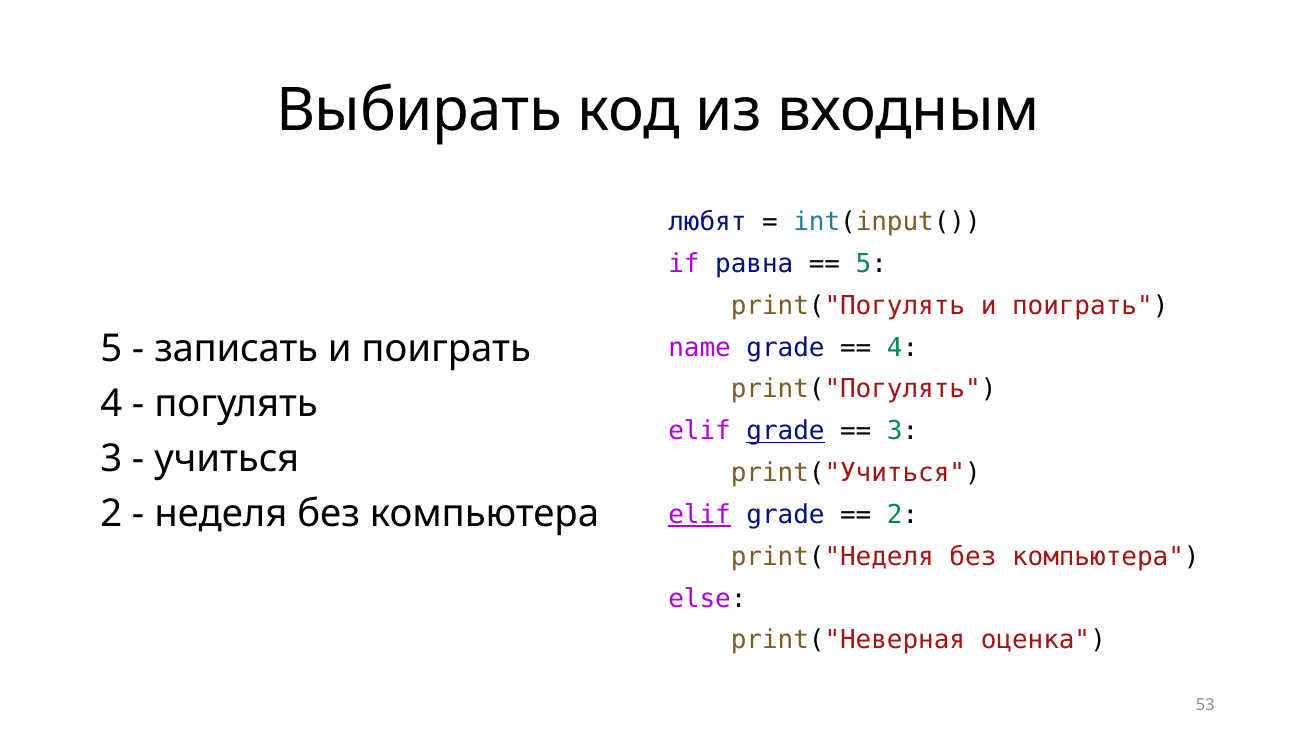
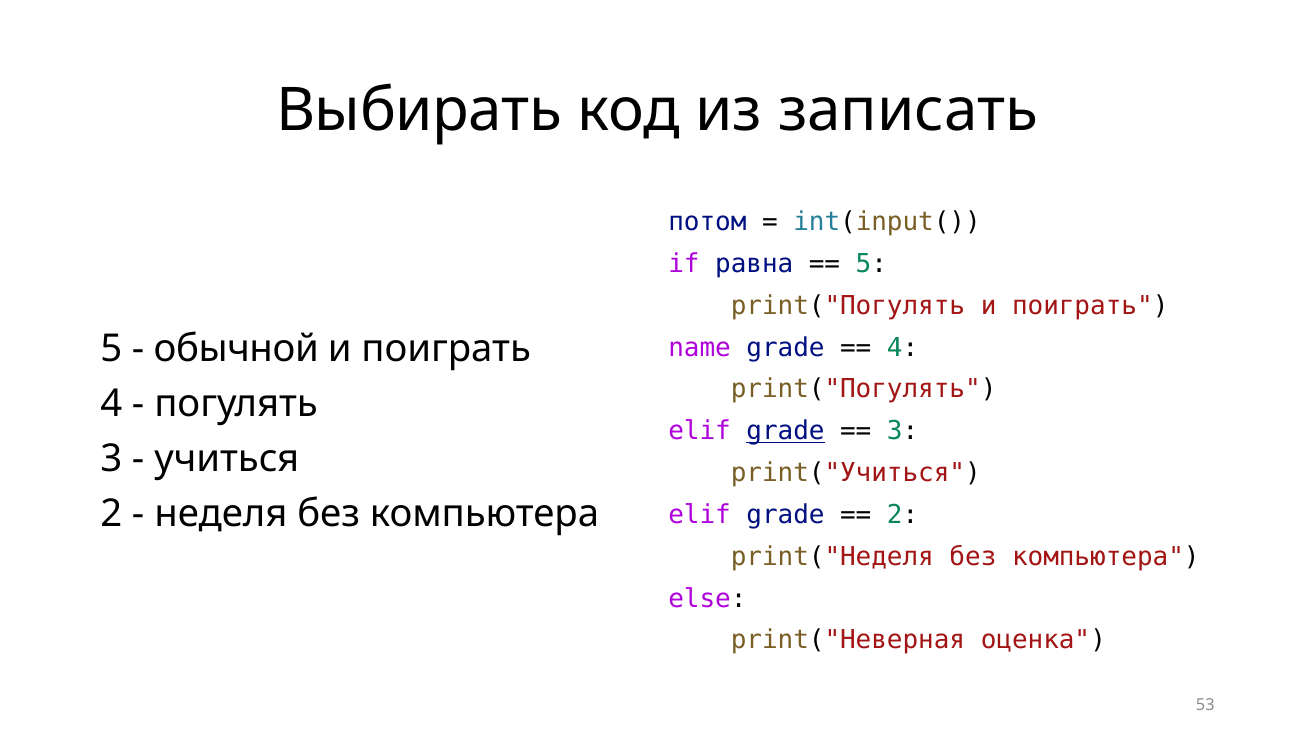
входным: входным -> записать (908, 110)
любят: любят -> потом (707, 222)
записать: записать -> обычной (236, 349)
elif underline: present -> none (700, 515)
